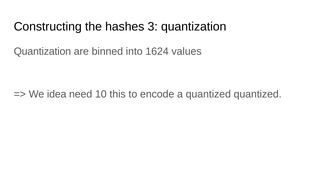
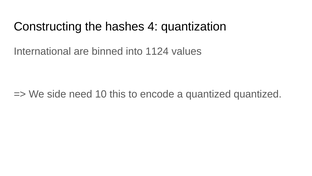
3: 3 -> 4 (153, 26)
Quantization: Quantization -> International (42, 51)
1624: 1624 -> 1124 (157, 51)
idea: idea -> side (57, 94)
